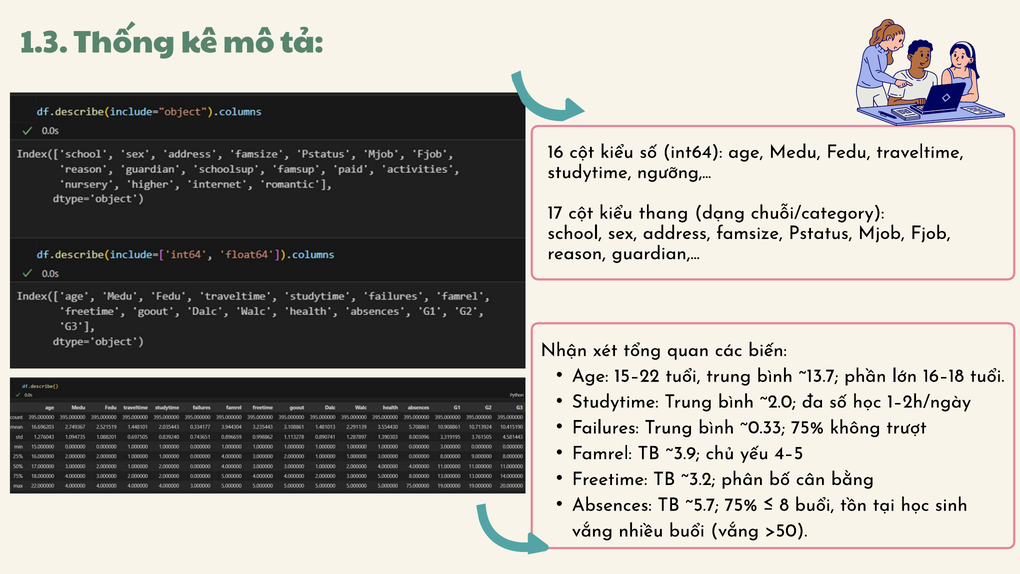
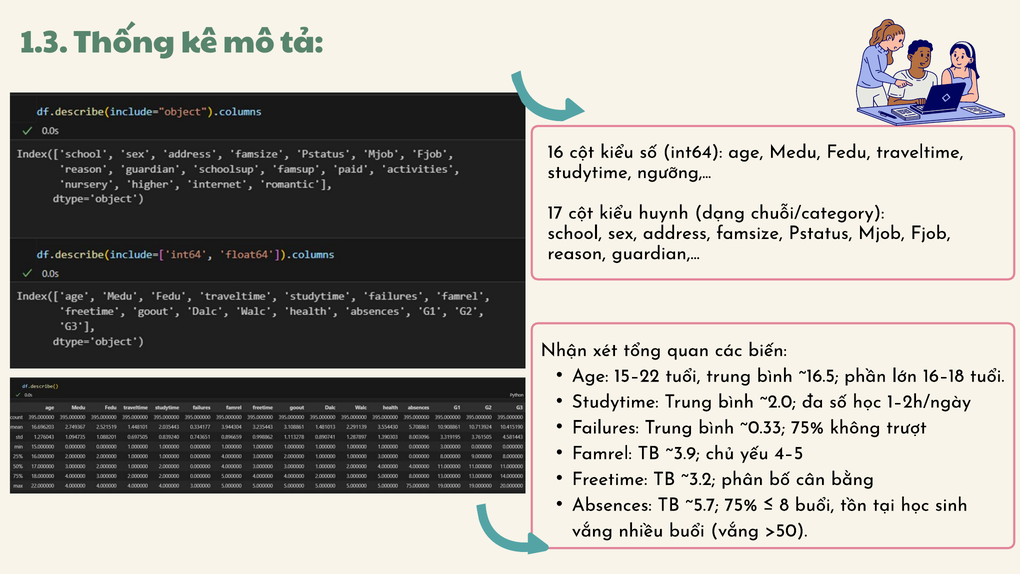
thang: thang -> huynh (664, 212)
~13.7: ~13.7 -> ~16.5 (819, 376)
